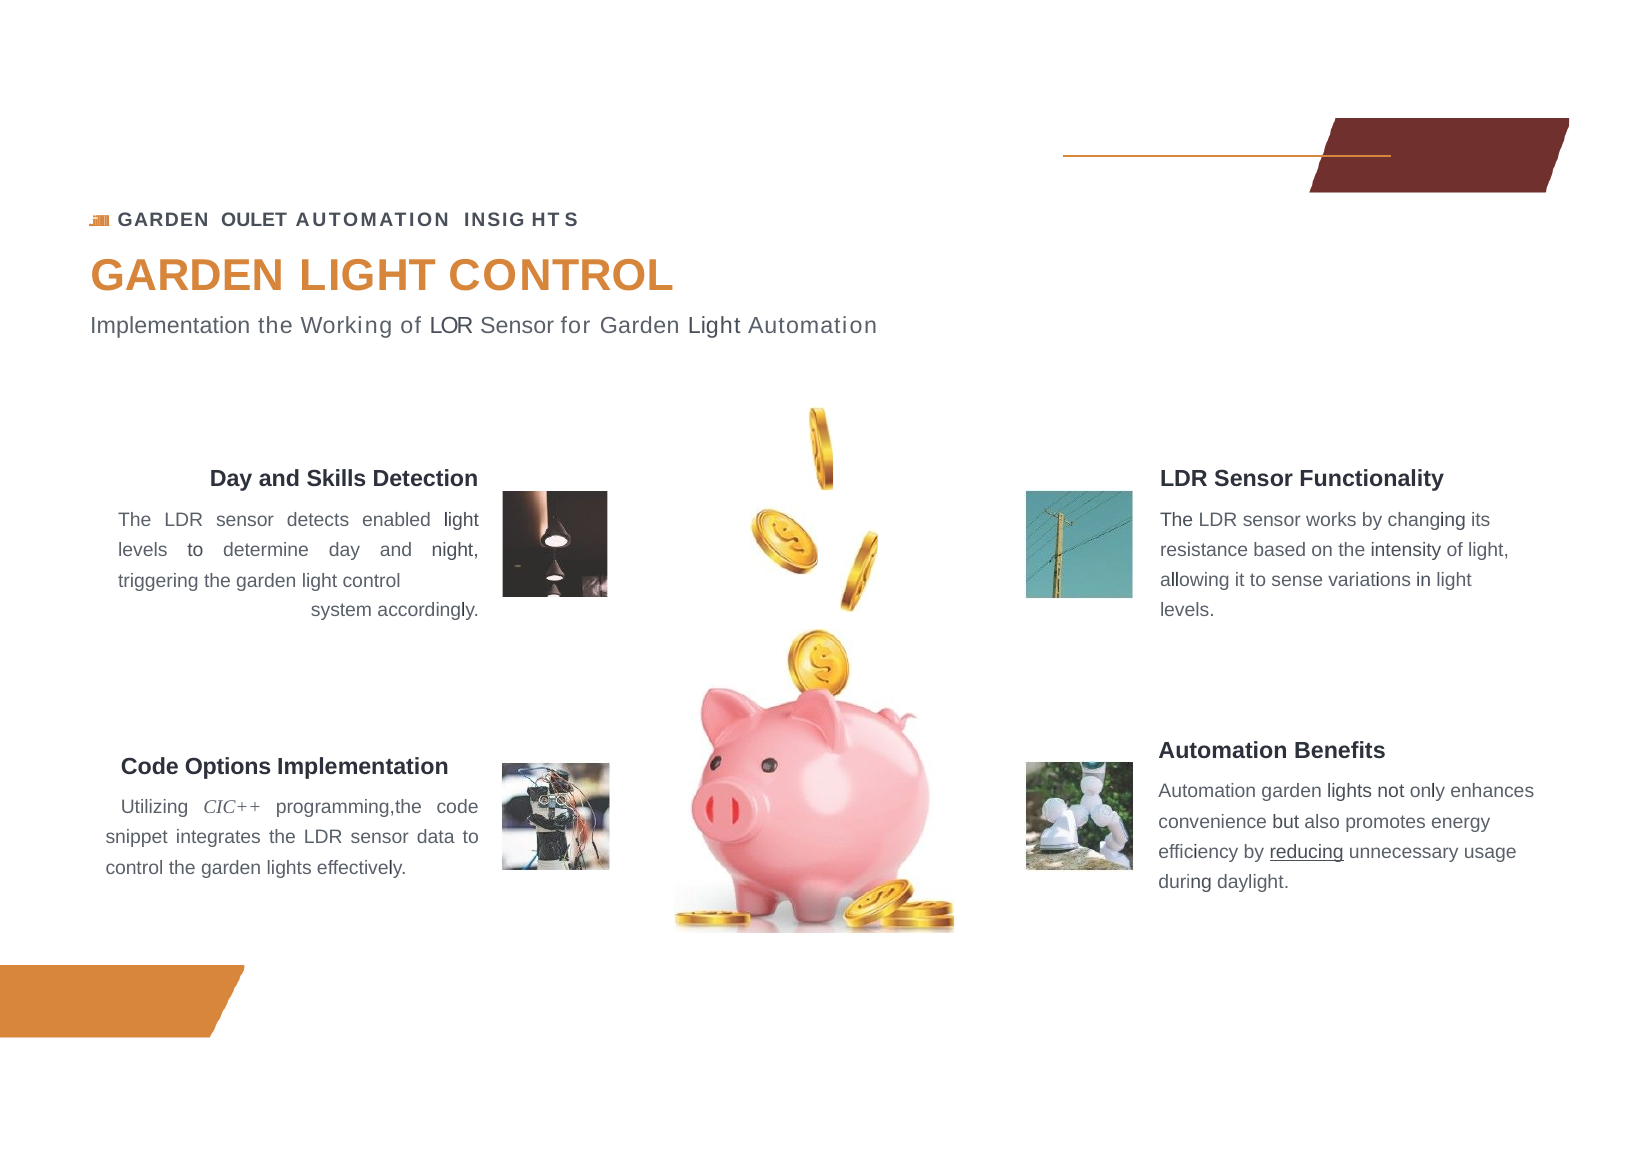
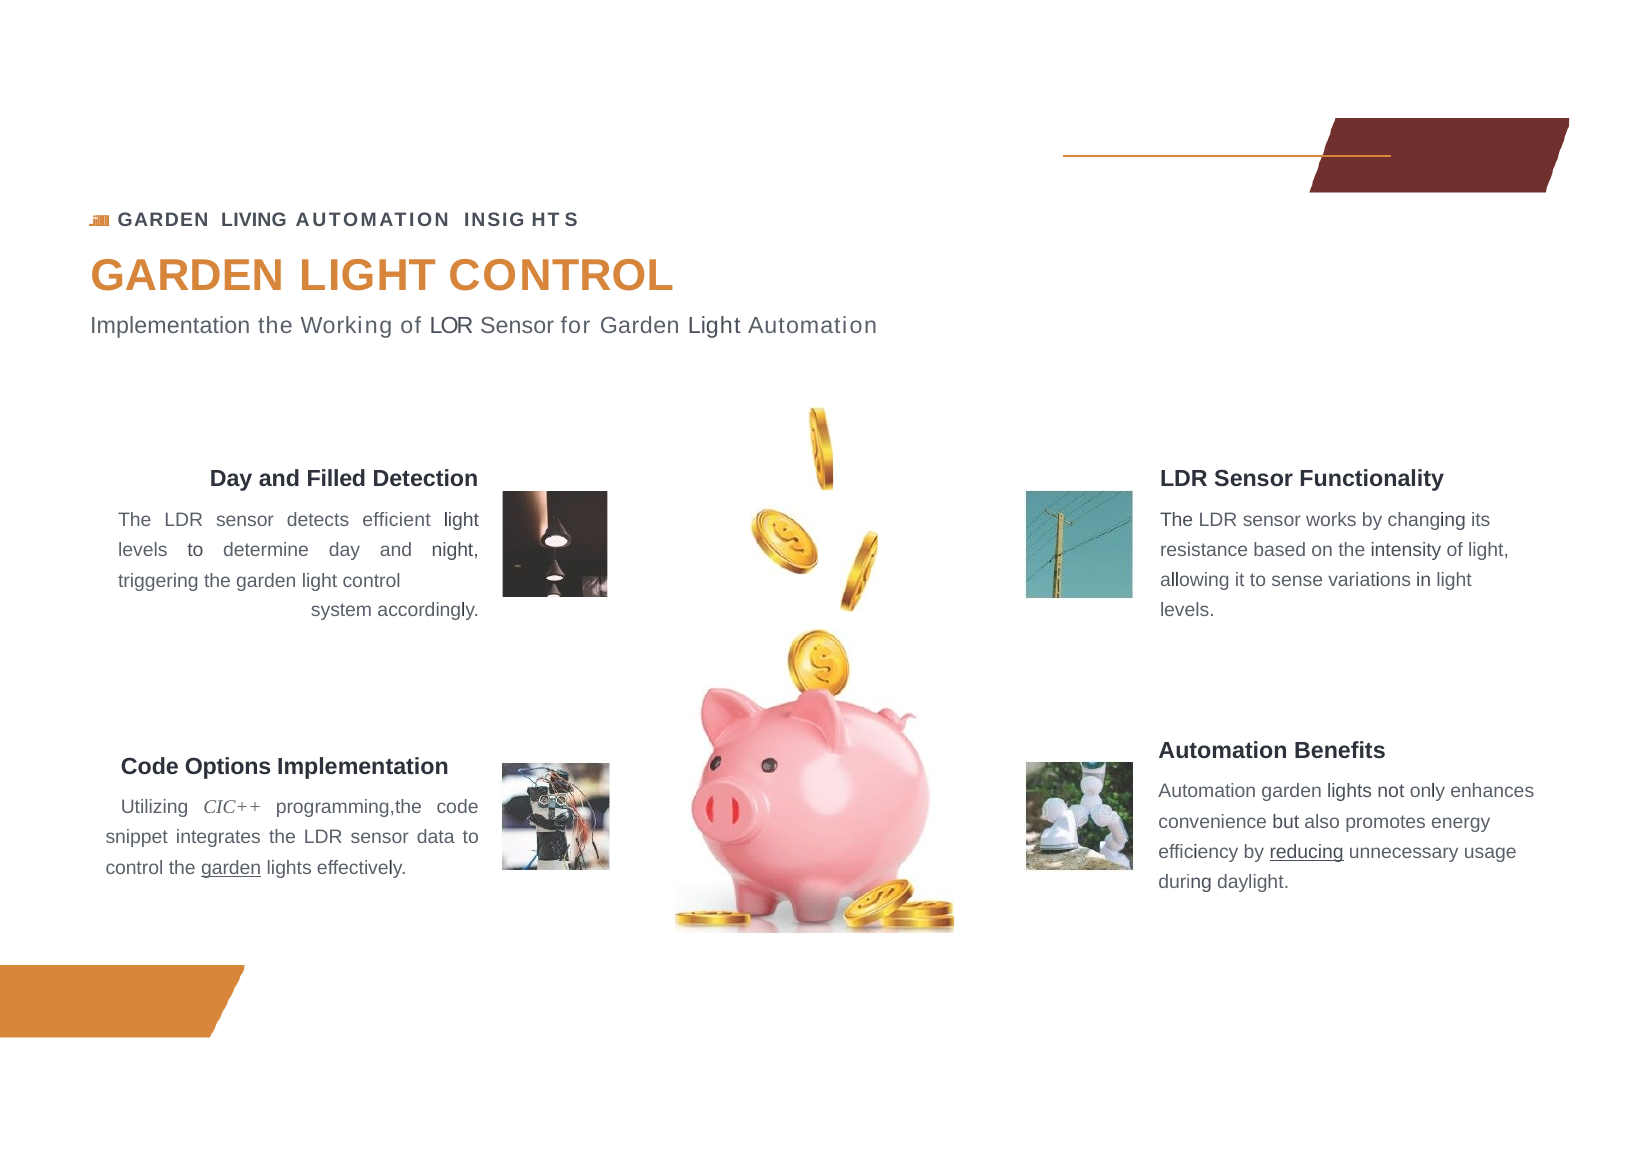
OULET: OULET -> LIVING (254, 220)
Skills: Skills -> Filled (336, 479)
enabled: enabled -> efficient (396, 519)
garden underline: none -> present (231, 868)
